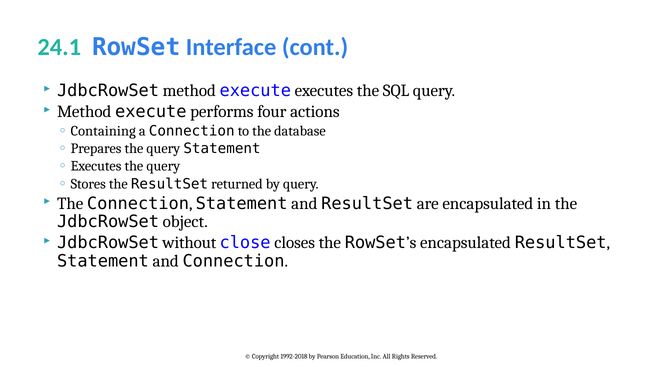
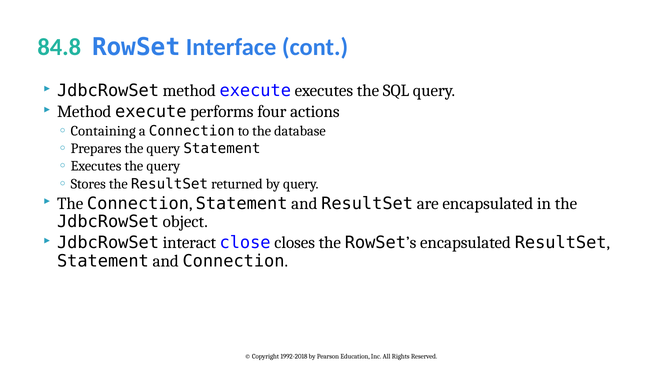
24.1: 24.1 -> 84.8 (59, 47)
without: without -> interact (189, 243)
